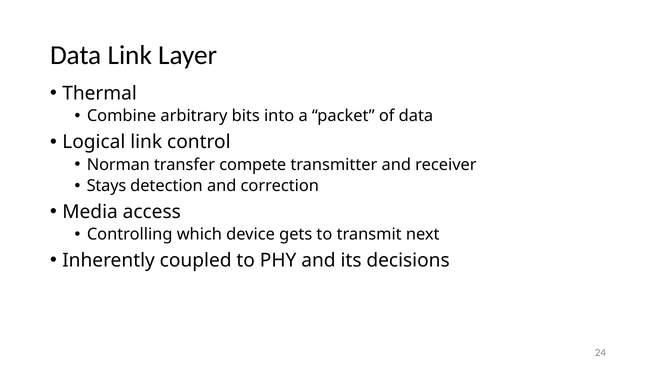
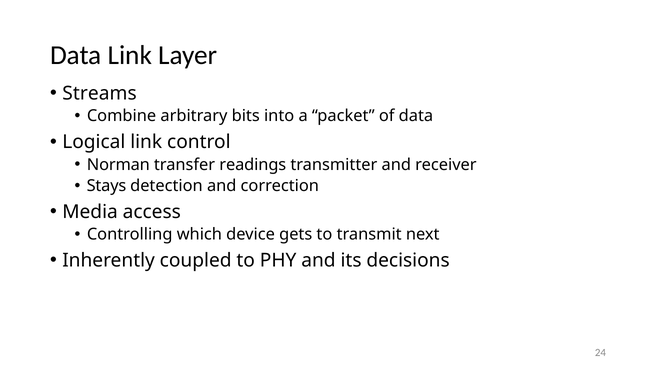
Thermal: Thermal -> Streams (100, 93)
compete: compete -> readings (253, 165)
